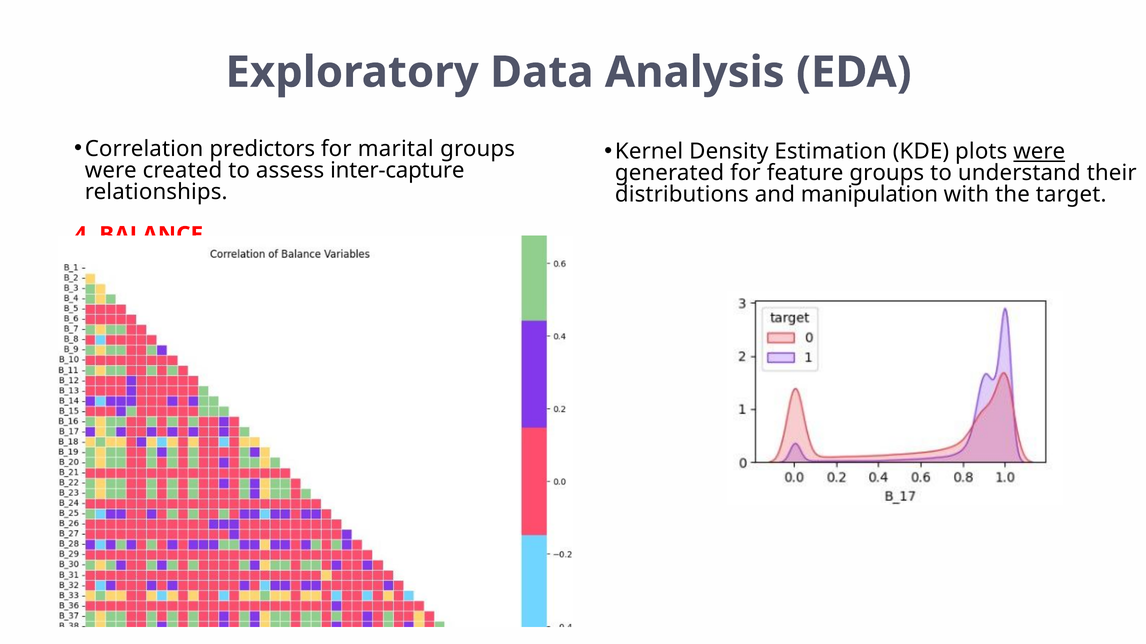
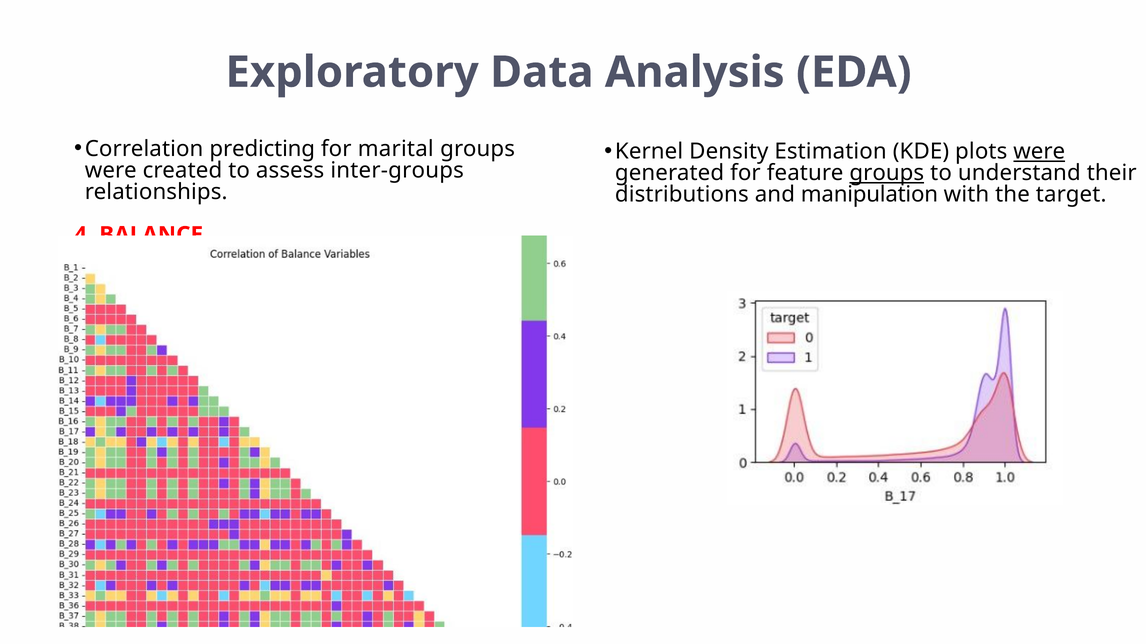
predictors: predictors -> predicting (262, 149)
inter-capture: inter-capture -> inter-groups (397, 170)
groups underline: none -> present (887, 173)
